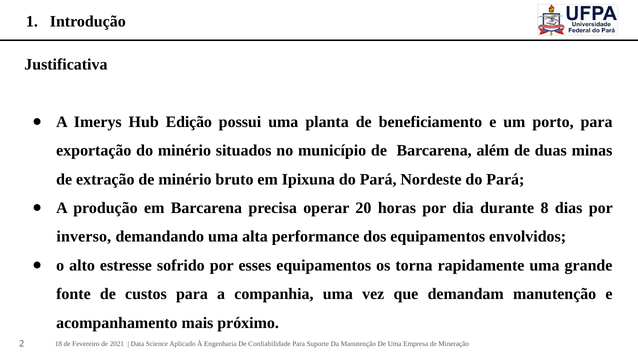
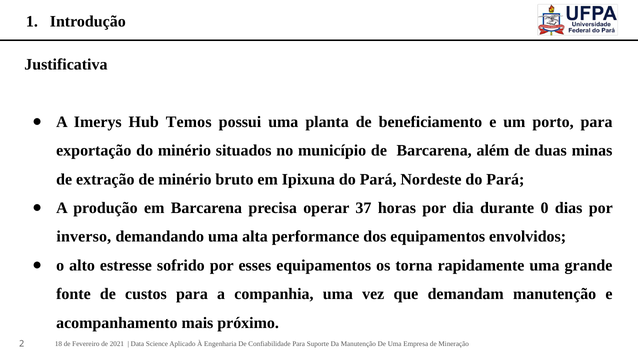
Edição: Edição -> Temos (189, 122)
20: 20 -> 37 (363, 208)
8: 8 -> 0 (545, 208)
